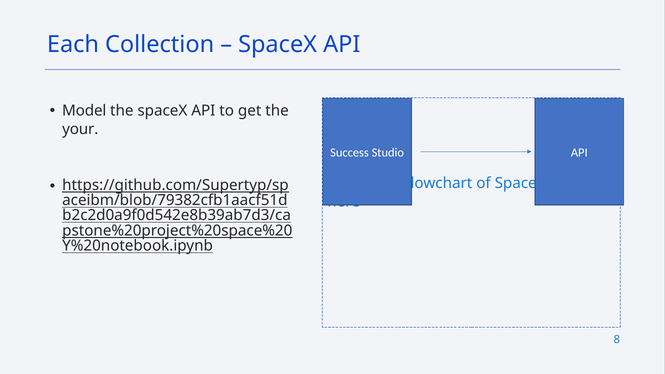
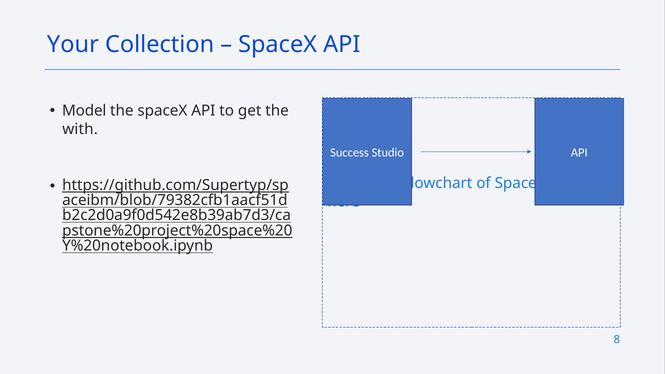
Each: Each -> Your (73, 44)
your: your -> with (80, 129)
